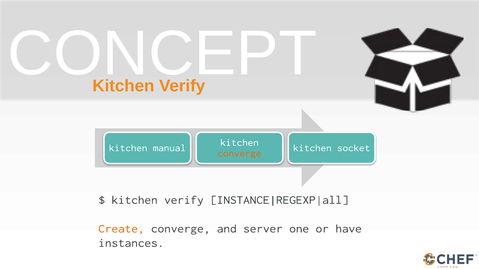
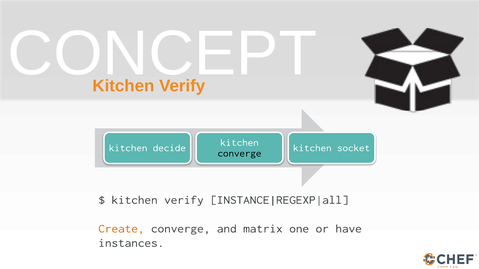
manual: manual -> decide (169, 148)
converge colour: orange -> black (239, 153)
server: server -> matrix (263, 229)
